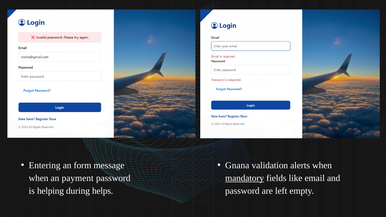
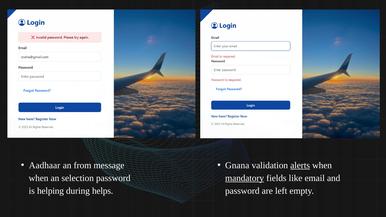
Entering: Entering -> Aadhaar (45, 165)
form: form -> from (83, 165)
alerts underline: none -> present (300, 165)
payment: payment -> selection (78, 178)
